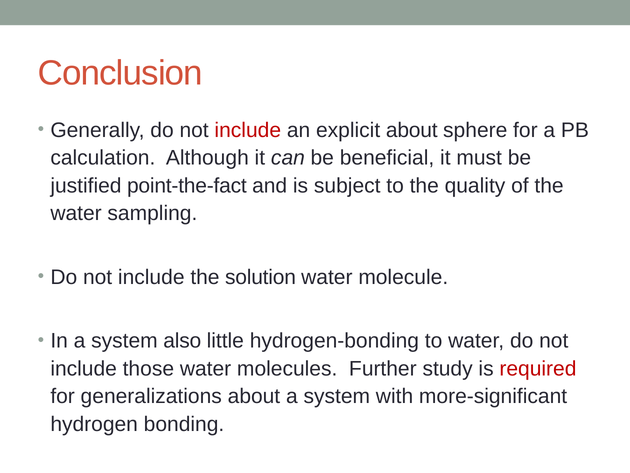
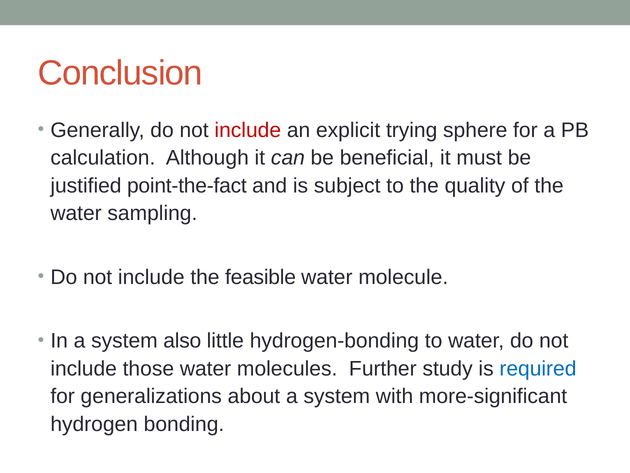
explicit about: about -> trying (412, 130)
solution: solution -> feasible (260, 277)
required colour: red -> blue (538, 368)
